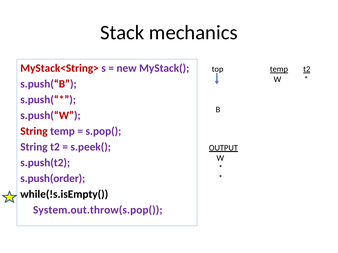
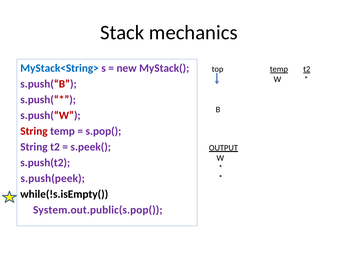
MyStack<String> colour: red -> blue (60, 68)
s.push(order: s.push(order -> s.push(peek (53, 179)
System.out.throw(s.pop(: System.out.throw(s.pop( -> System.out.public(s.pop( (98, 210)
